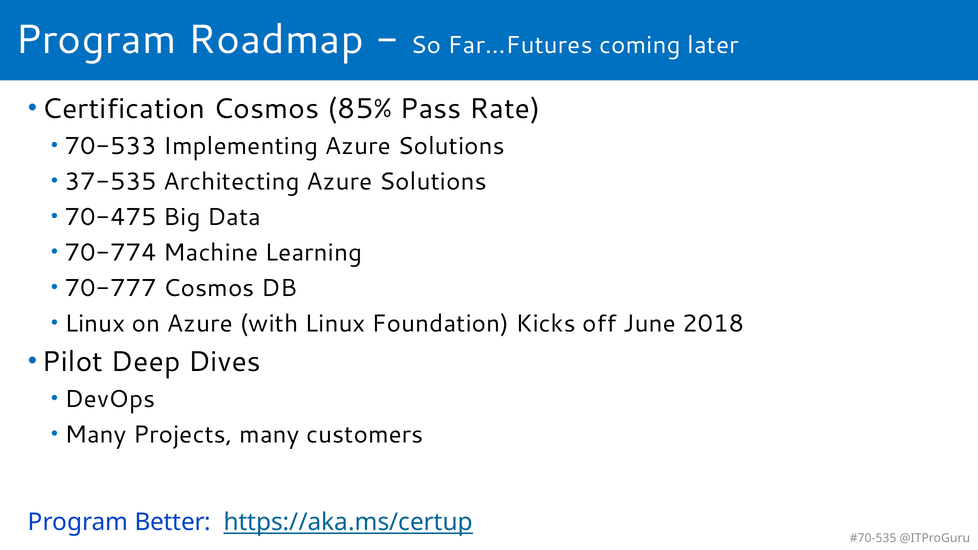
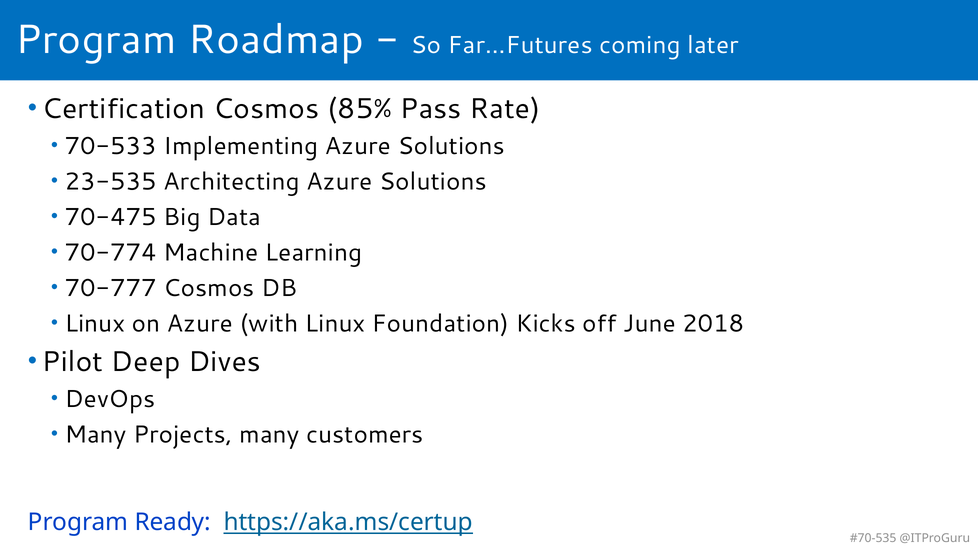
37-535: 37-535 -> 23-535 (111, 182)
Better: Better -> Ready (173, 522)
